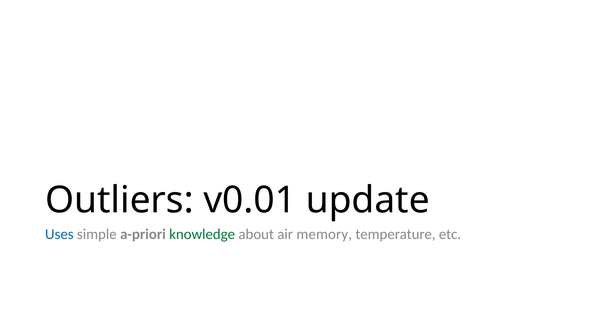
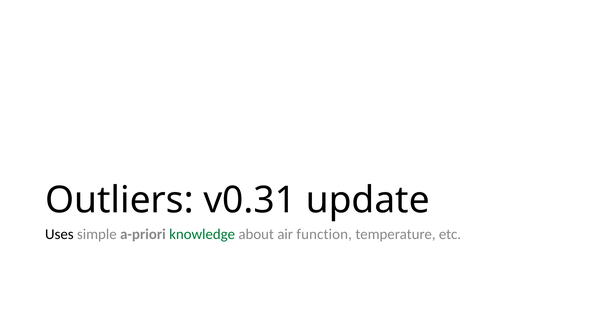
v0.01: v0.01 -> v0.31 (250, 200)
Uses colour: blue -> black (59, 234)
memory: memory -> function (324, 234)
